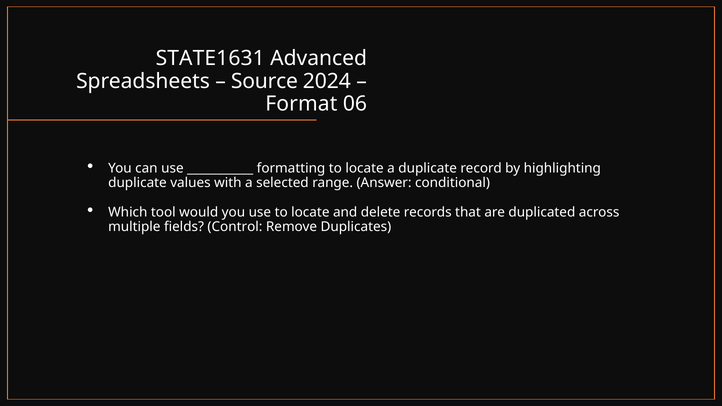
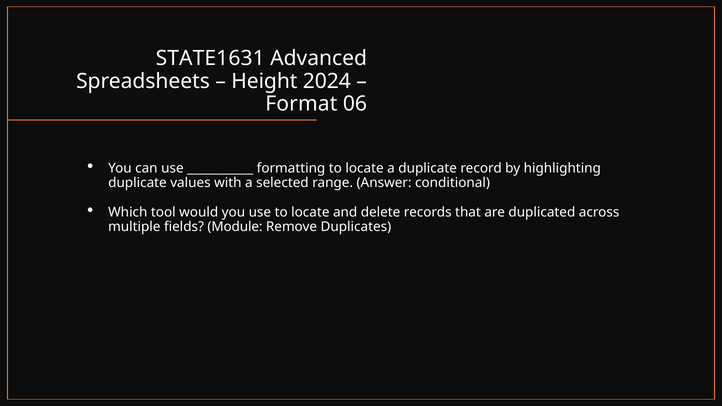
Source: Source -> Height (264, 81)
Control: Control -> Module (235, 227)
